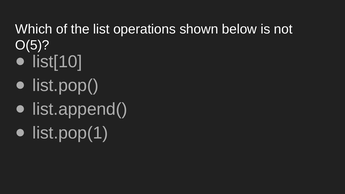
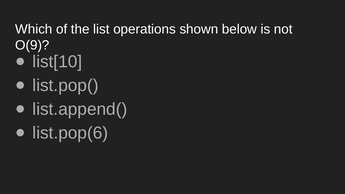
O(5: O(5 -> O(9 (32, 45)
list.pop(1: list.pop(1 -> list.pop(6 (70, 133)
